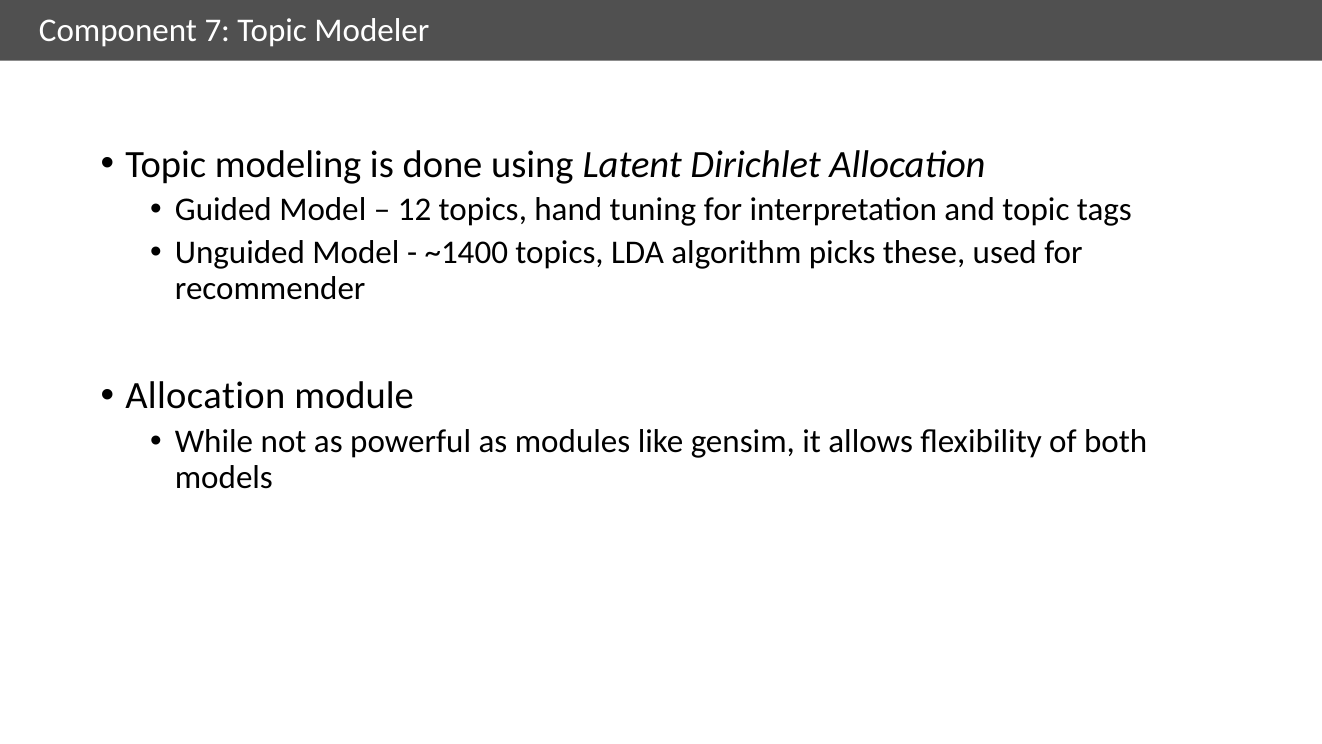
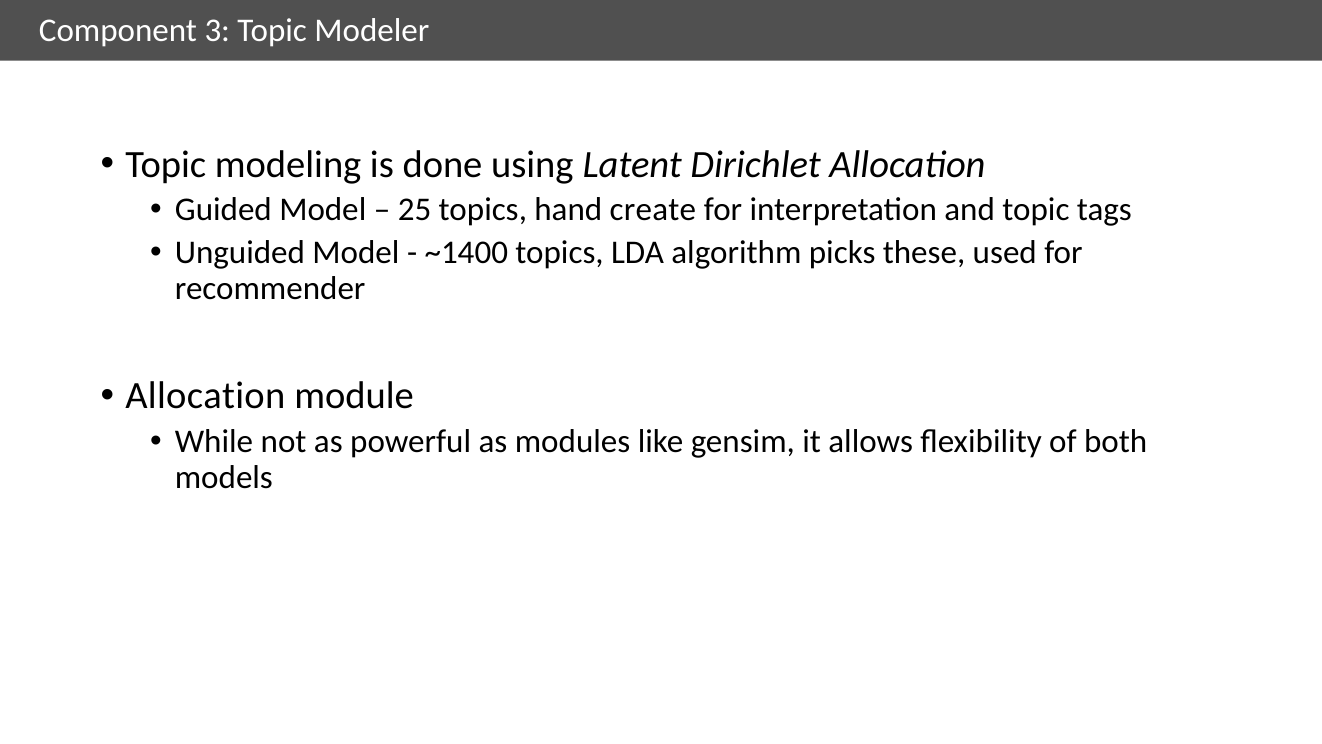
7: 7 -> 3 (217, 30)
12: 12 -> 25 (415, 210)
tuning: tuning -> create (653, 210)
